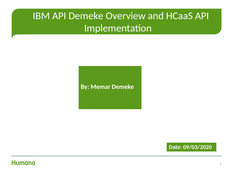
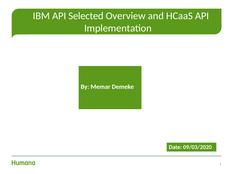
API Demeke: Demeke -> Selected (86, 16)
